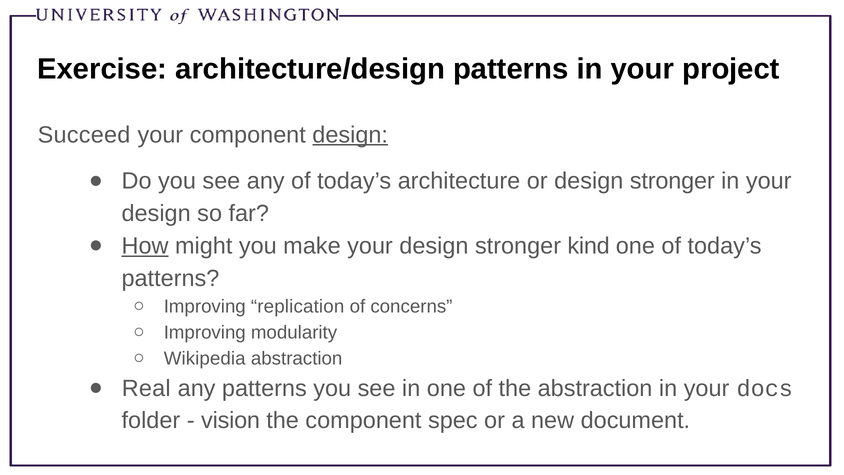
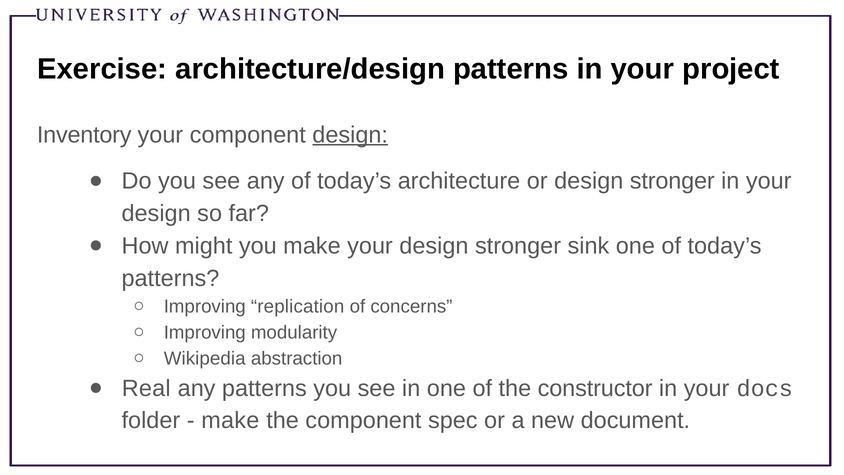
Succeed: Succeed -> Inventory (84, 135)
How underline: present -> none (145, 246)
kind: kind -> sink (588, 246)
the abstraction: abstraction -> constructor (595, 388)
vision: vision -> make (230, 421)
